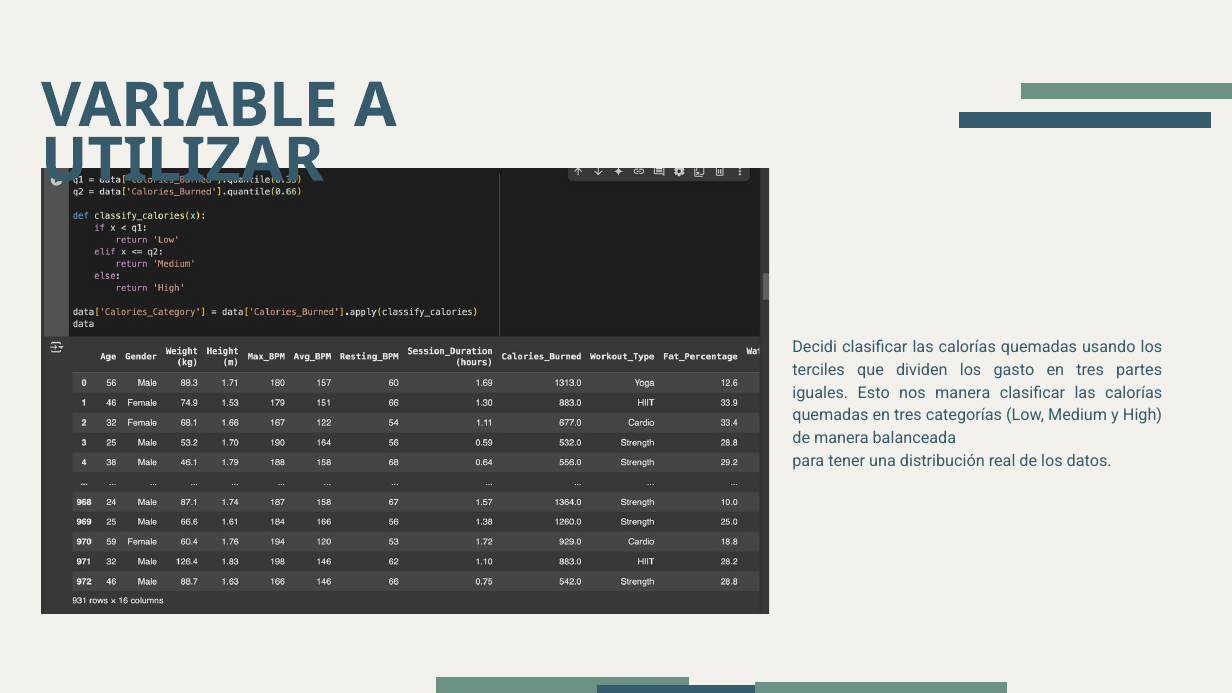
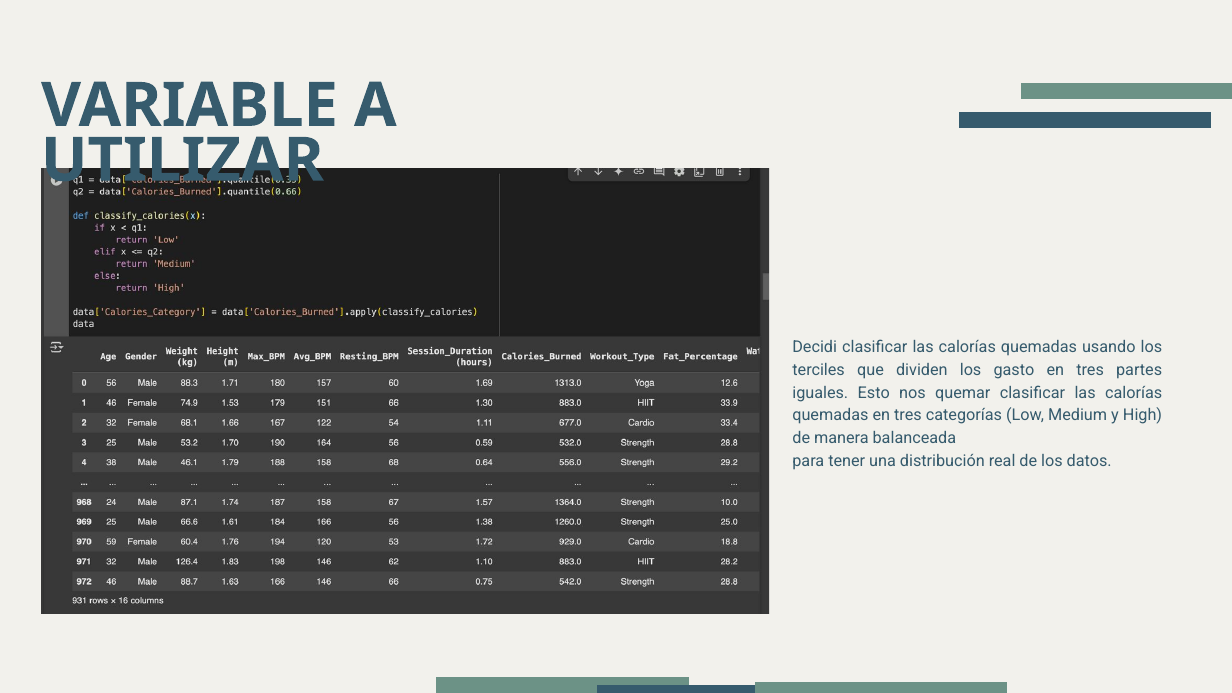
nos manera: manera -> quemar (963, 393)
